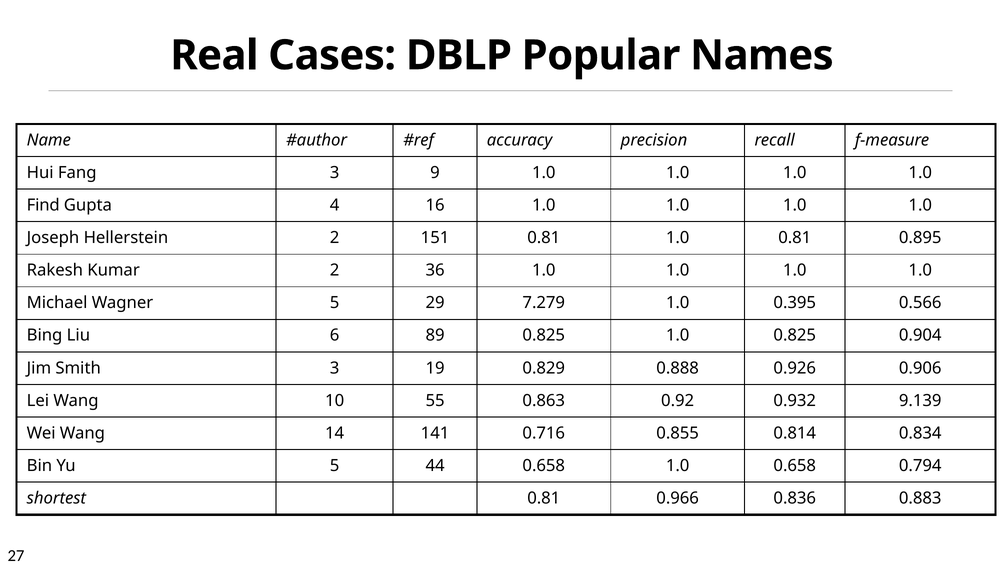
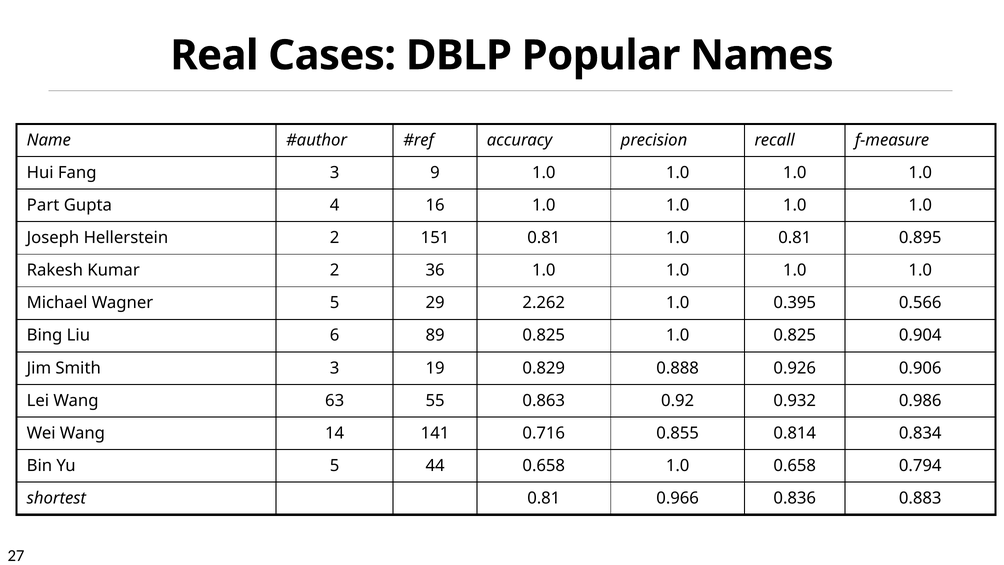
Find: Find -> Part (43, 205)
7.279: 7.279 -> 2.262 (544, 303)
10: 10 -> 63 (335, 400)
9.139: 9.139 -> 0.986 (920, 400)
